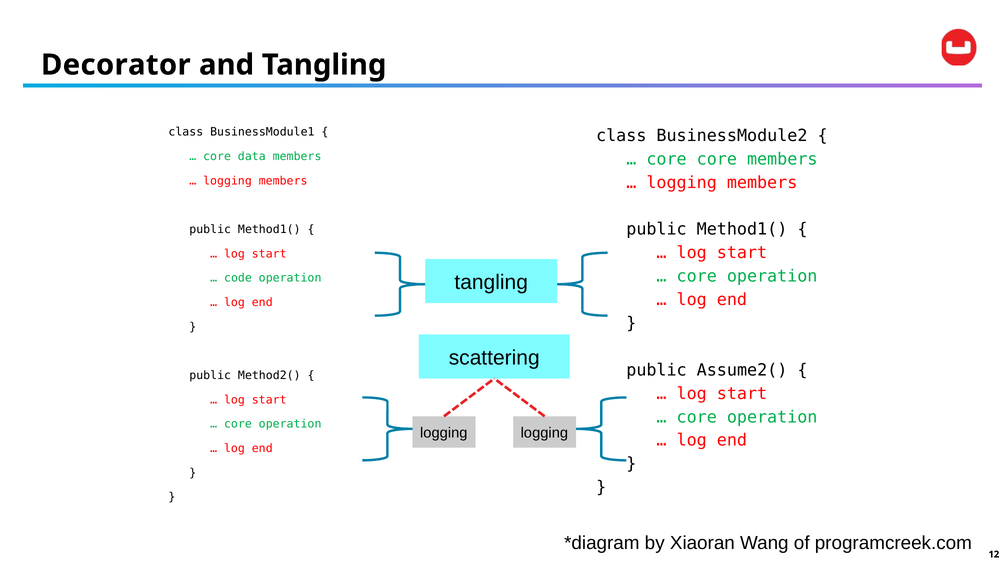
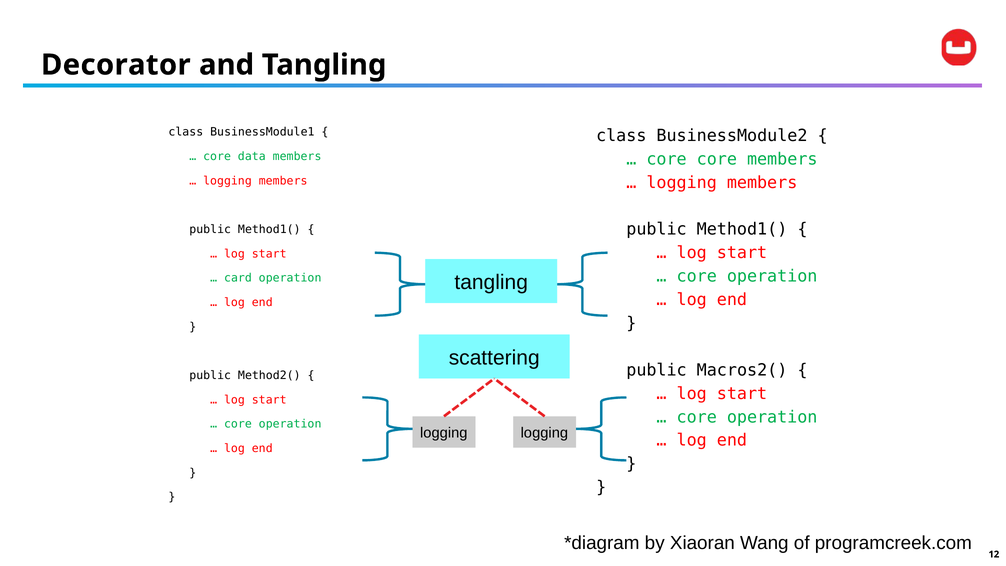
code: code -> card (238, 278)
Assume2(: Assume2( -> Macros2( (742, 370)
